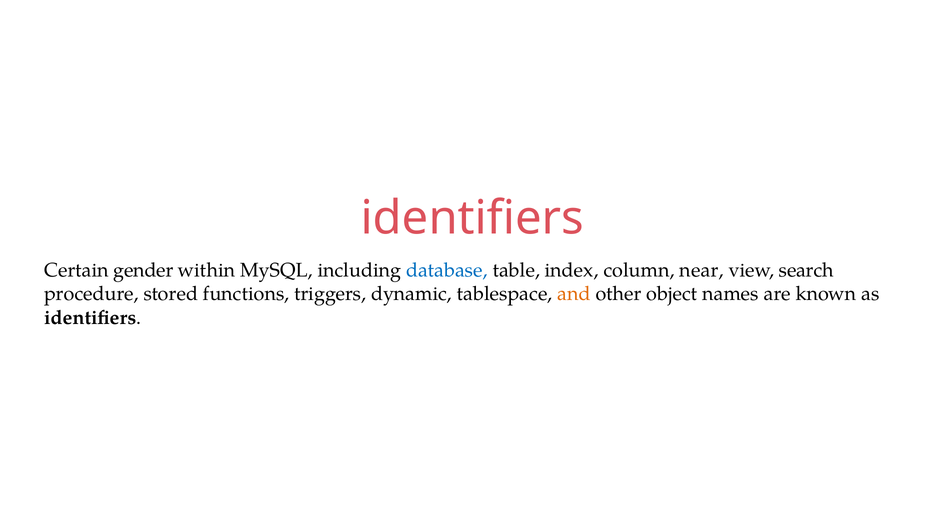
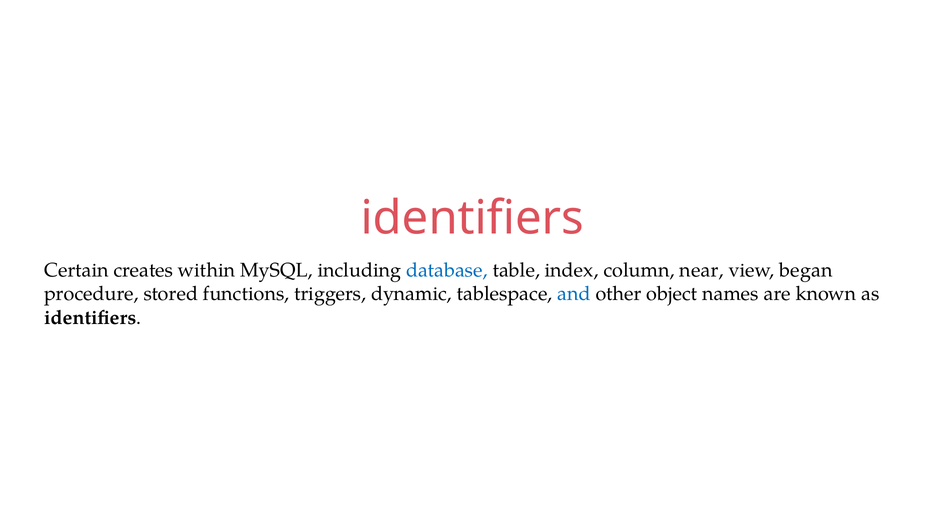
gender: gender -> creates (143, 271)
search: search -> began (806, 271)
and colour: orange -> blue (574, 294)
